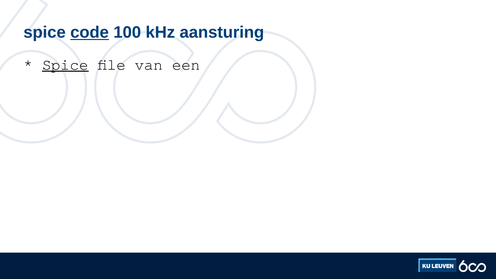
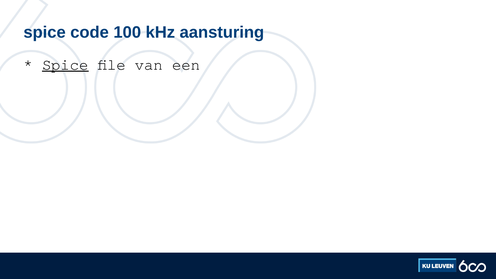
code underline: present -> none (90, 32)
